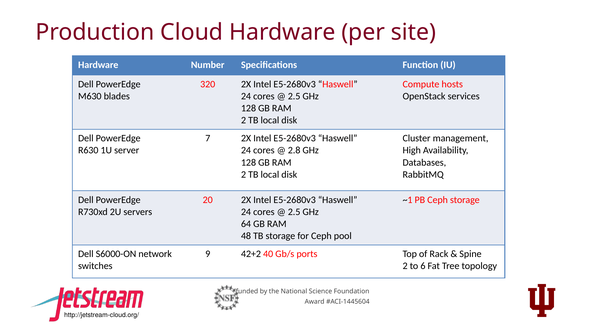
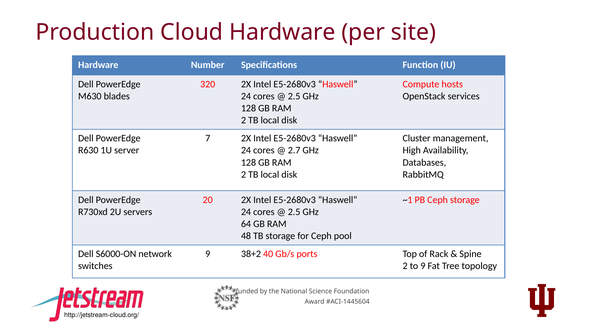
2.8: 2.8 -> 2.7 (294, 150)
42+2: 42+2 -> 38+2 (251, 254)
to 6: 6 -> 9 (423, 266)
